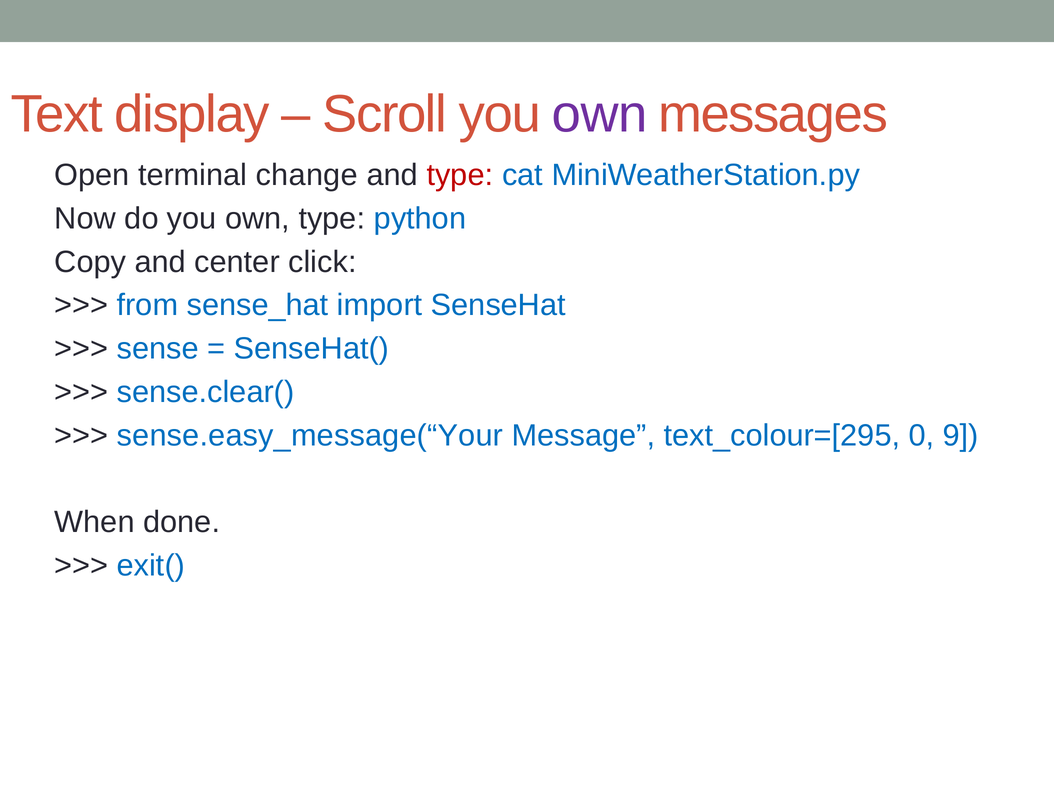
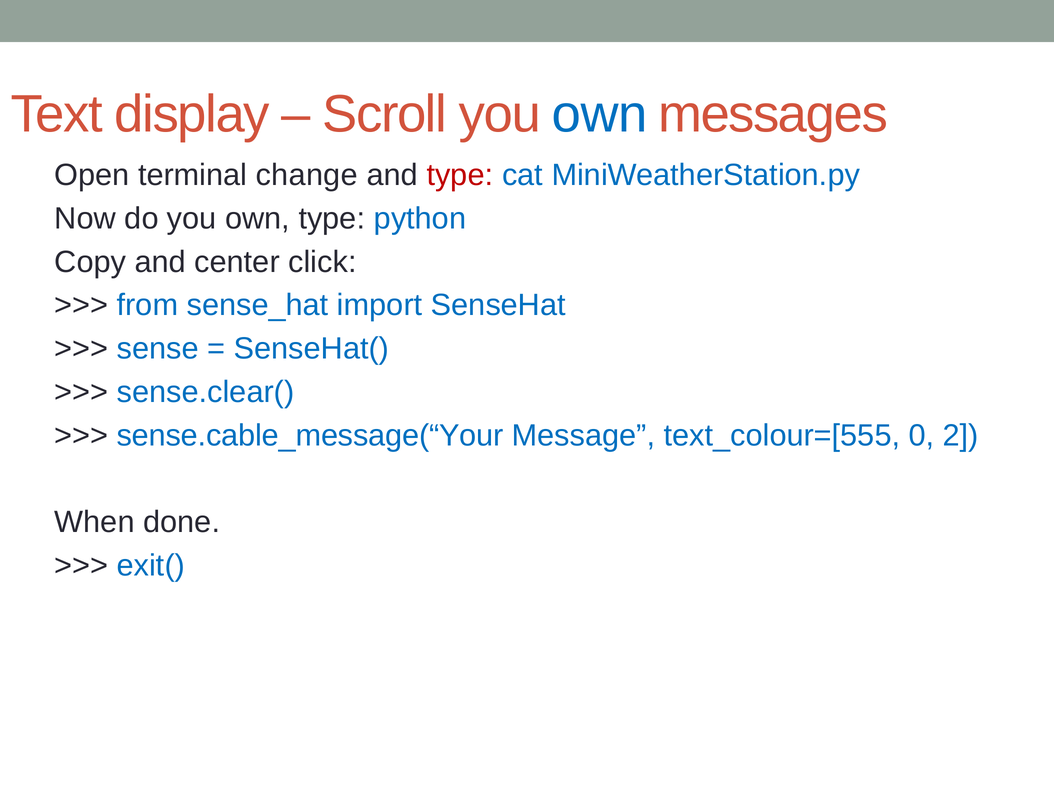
own colour: purple -> blue (600, 114)
sense.easy_message(“Your: sense.easy_message(“Your -> sense.cable_message(“Your (310, 435)
text_colour=[295: text_colour=[295 -> text_colour=[555 (782, 435)
9: 9 -> 2 (961, 435)
